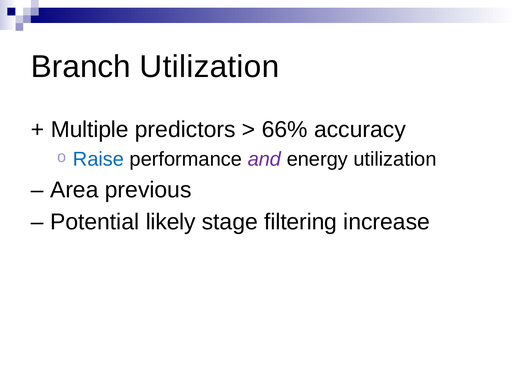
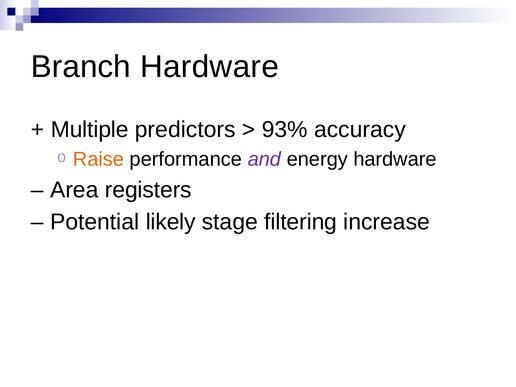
Branch Utilization: Utilization -> Hardware (209, 67)
66%: 66% -> 93% (285, 130)
Raise colour: blue -> orange (99, 159)
energy utilization: utilization -> hardware (395, 159)
previous: previous -> registers (148, 190)
